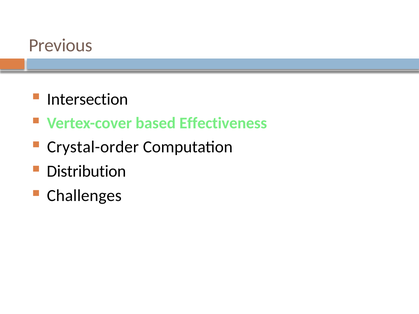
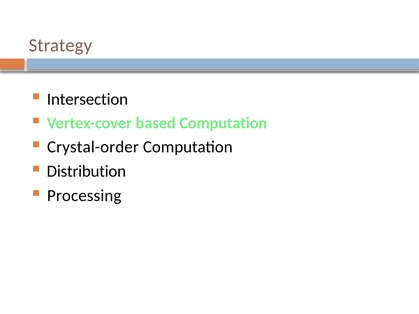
Previous: Previous -> Strategy (61, 45)
based Effectiveness: Effectiveness -> Computation (223, 123)
Challenges: Challenges -> Processing (84, 196)
